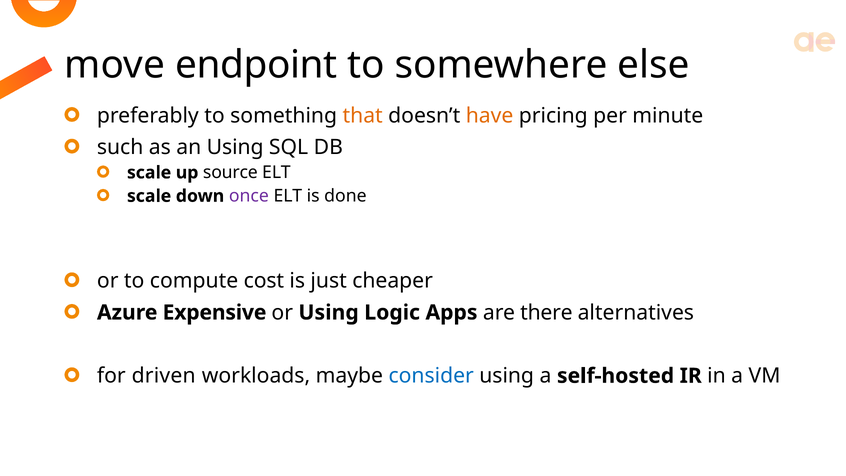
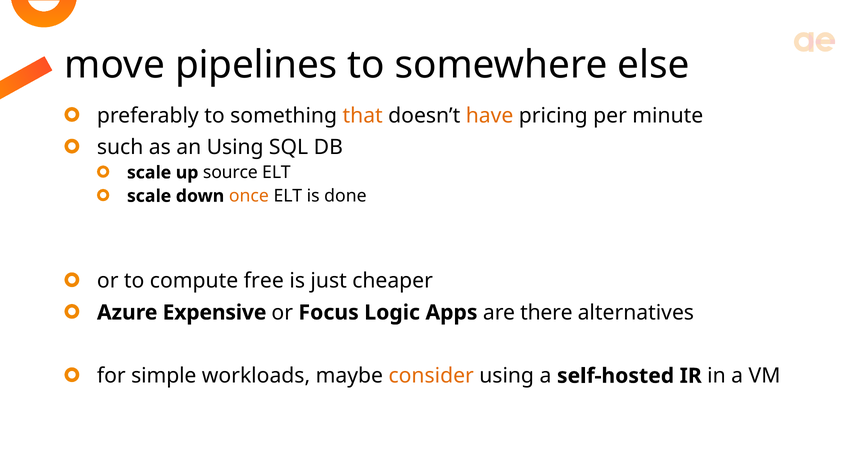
endpoint: endpoint -> pipelines (256, 65)
once colour: purple -> orange (249, 196)
cost: cost -> free (264, 281)
or Using: Using -> Focus (329, 312)
driven: driven -> simple (164, 376)
consider colour: blue -> orange (431, 376)
